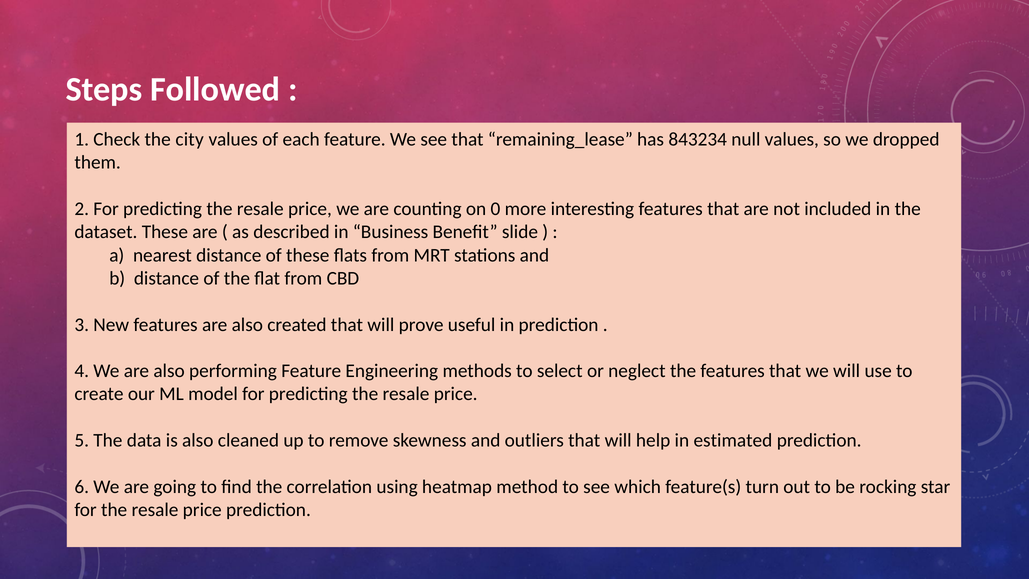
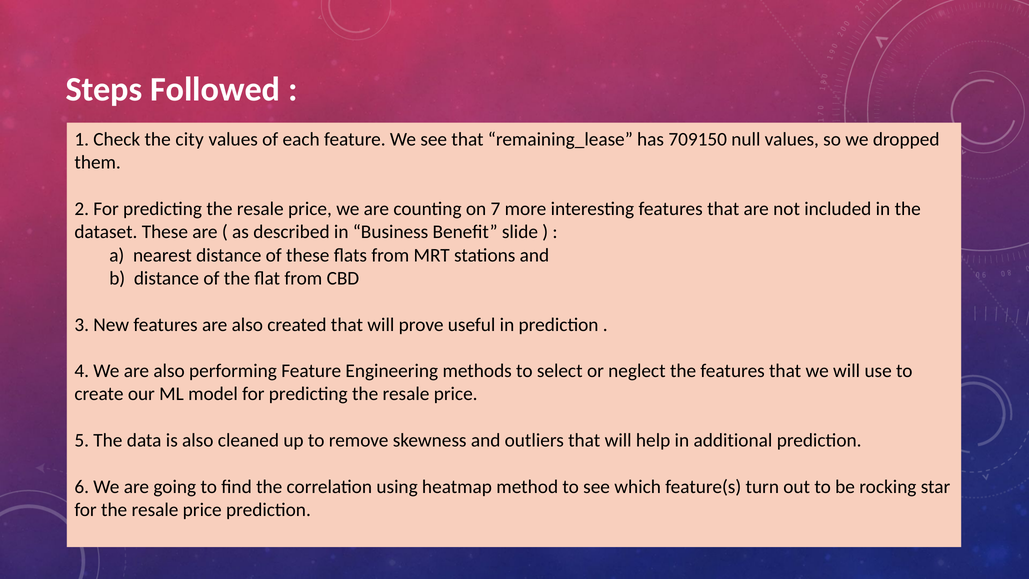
843234: 843234 -> 709150 (698, 139)
0: 0 -> 7 (495, 209)
estimated: estimated -> additional (733, 440)
